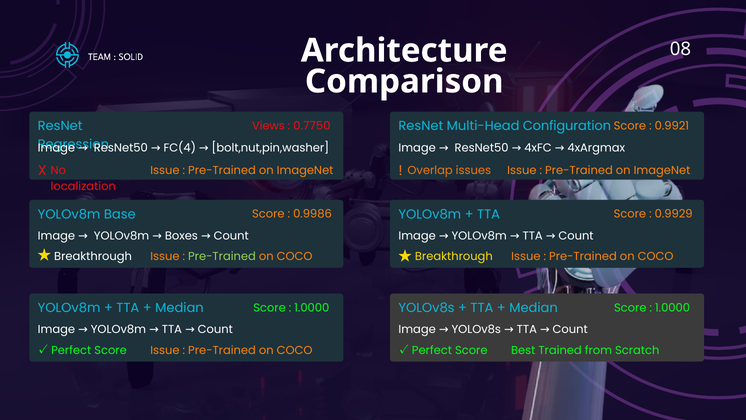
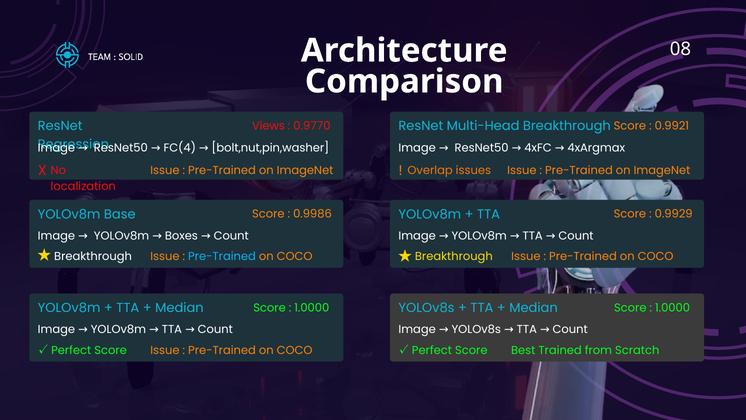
0.7750: 0.7750 -> 0.9770 (312, 126)
Multi-Head Configuration: Configuration -> Breakthrough (567, 126)
Pre-Trained colour: light green -> light blue (222, 256)
